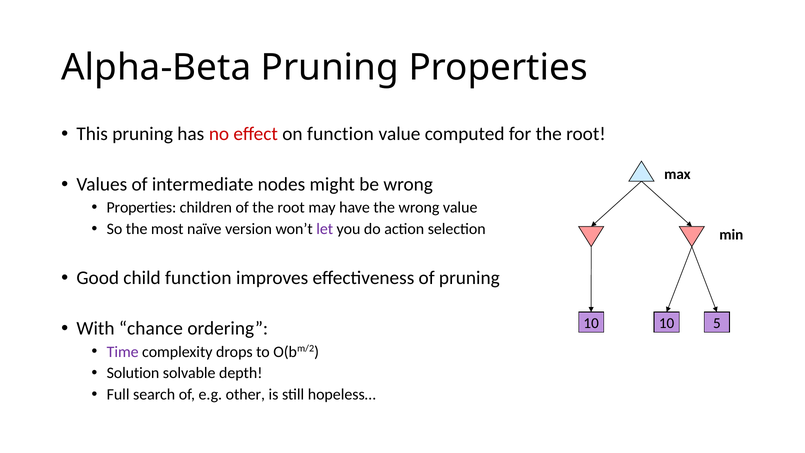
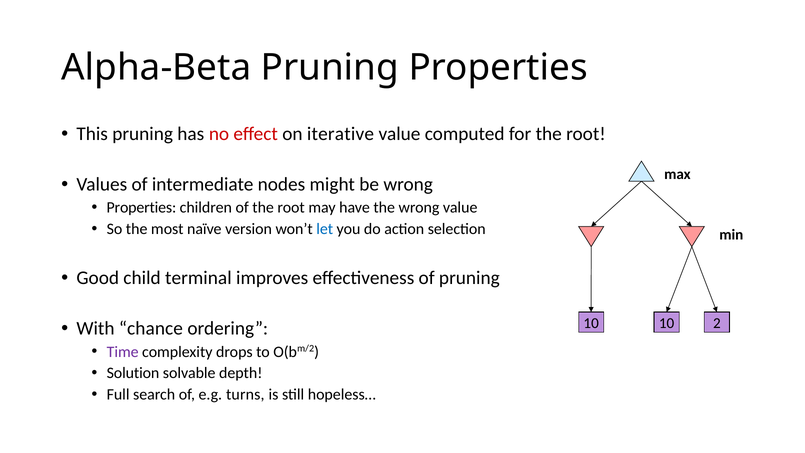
on function: function -> iterative (340, 134)
let colour: purple -> blue (325, 229)
child function: function -> terminal (198, 278)
5: 5 -> 2 (717, 323)
other: other -> turns (245, 394)
